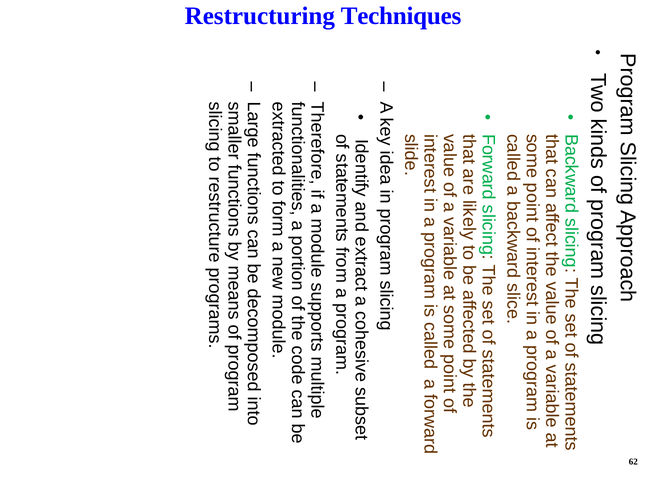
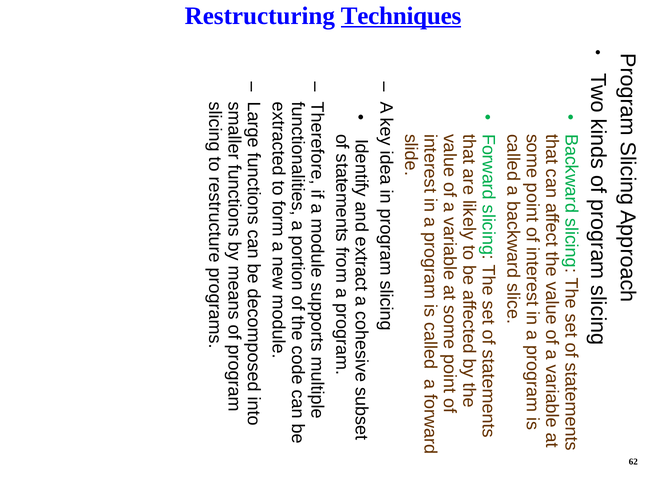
Techniques underline: none -> present (401, 16)
